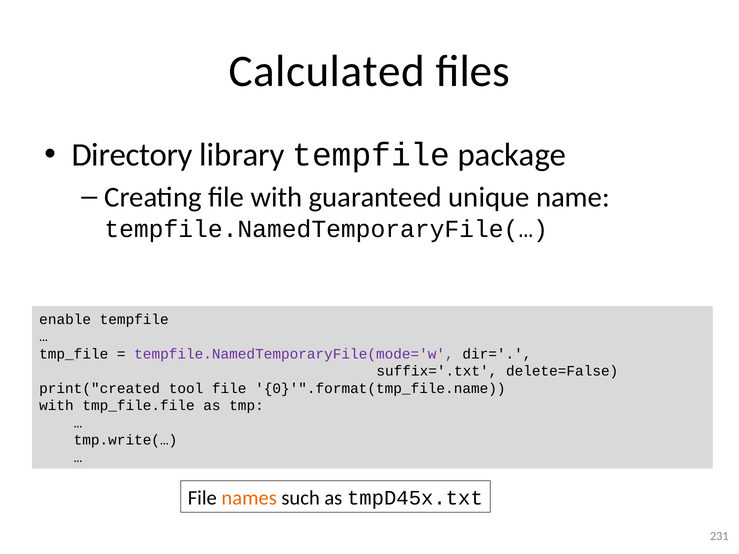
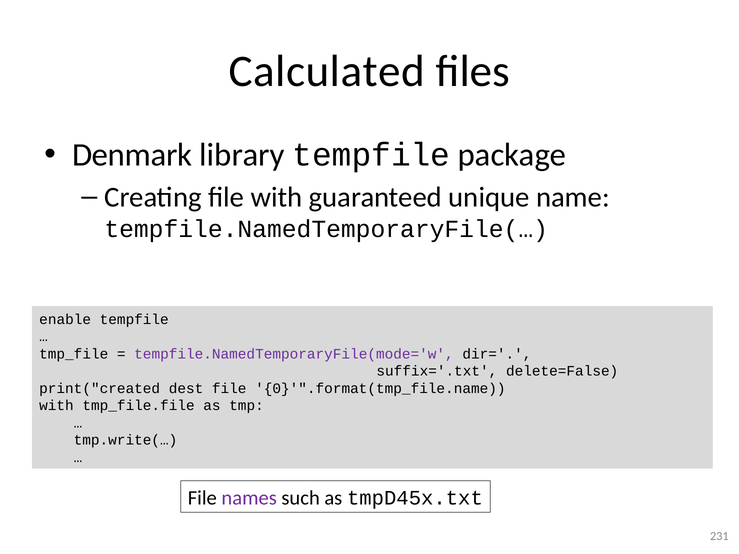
Directory: Directory -> Denmark (132, 155)
tool: tool -> dest (186, 388)
names colour: orange -> purple (249, 498)
